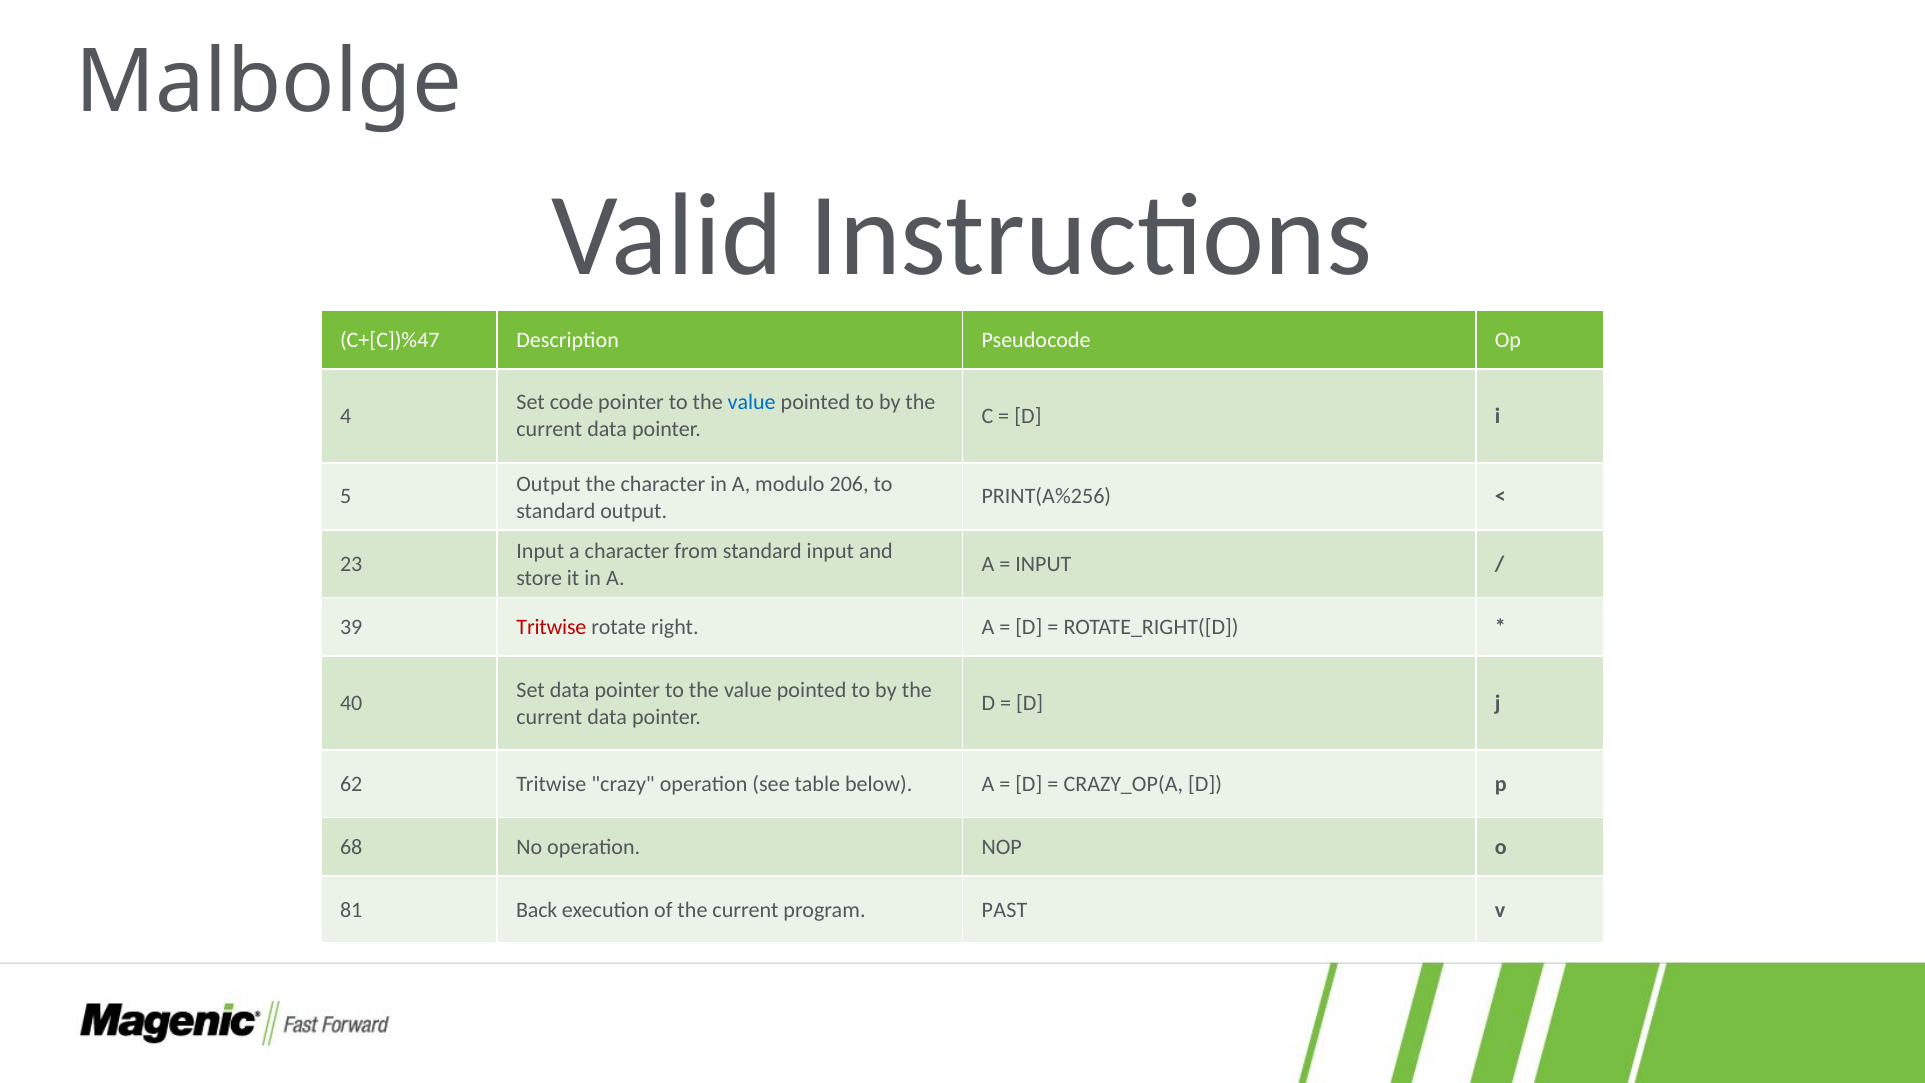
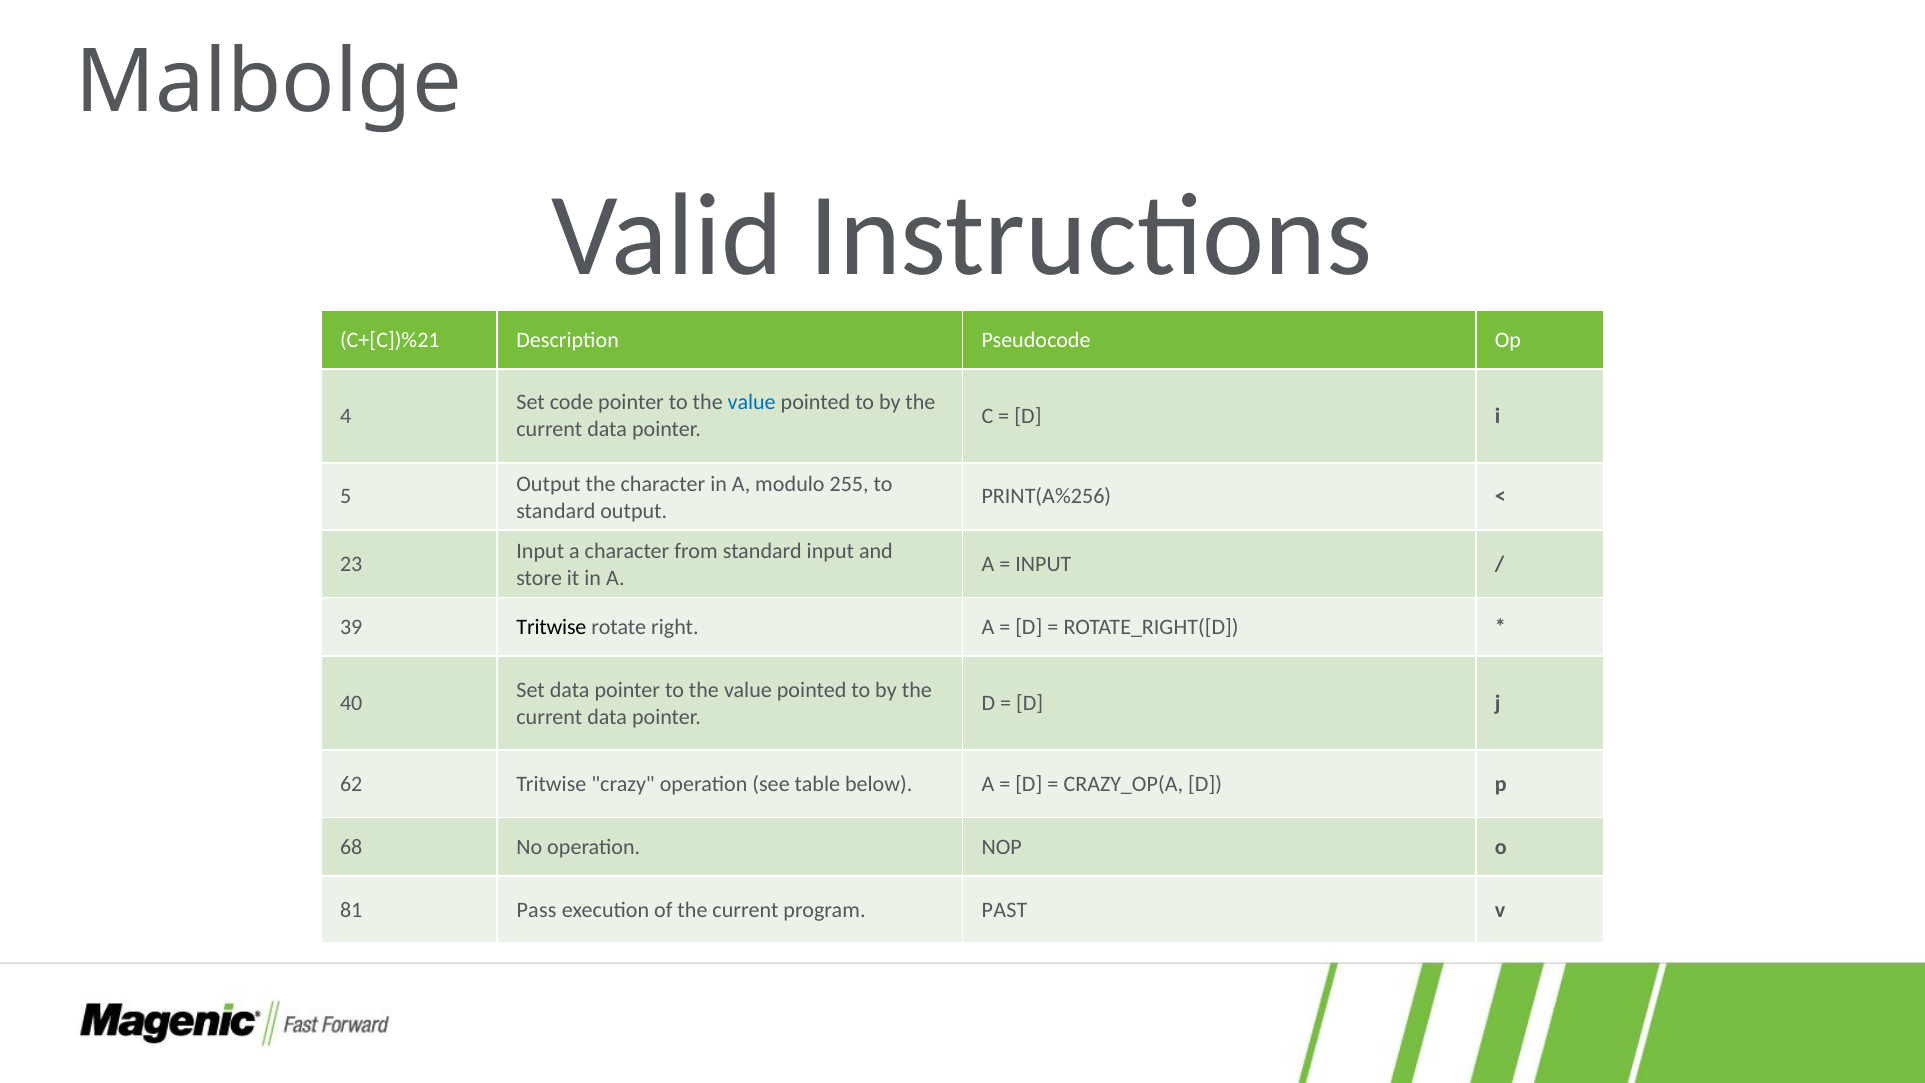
C+[C])%47: C+[C])%47 -> C+[C])%21 (390, 340)
206: 206 -> 255 (849, 484)
Tritwise colour: red -> black (551, 627)
Back: Back -> Pass (537, 910)
